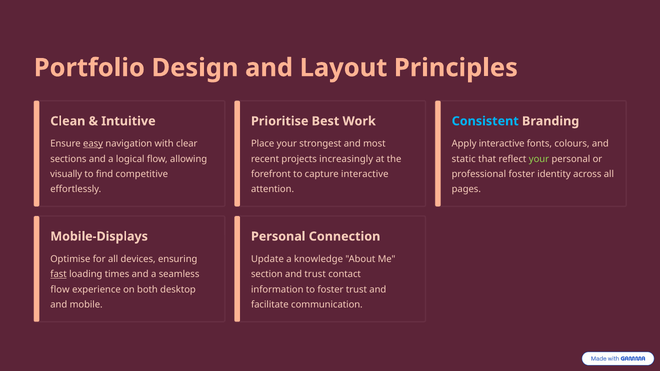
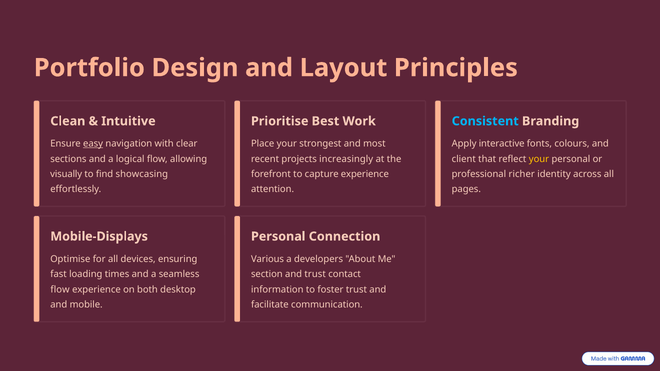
static: static -> client (464, 159)
your colour: light green -> yellow (539, 159)
competitive: competitive -> showcasing (142, 174)
capture interactive: interactive -> experience (365, 174)
professional foster: foster -> richer (522, 174)
Update: Update -> Various (267, 259)
knowledge: knowledge -> developers (319, 259)
fast underline: present -> none (59, 274)
